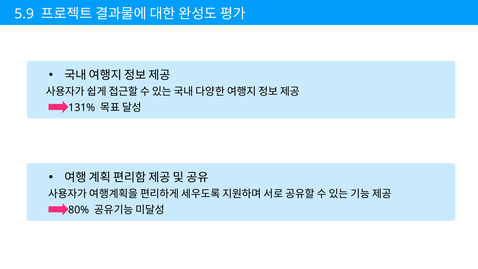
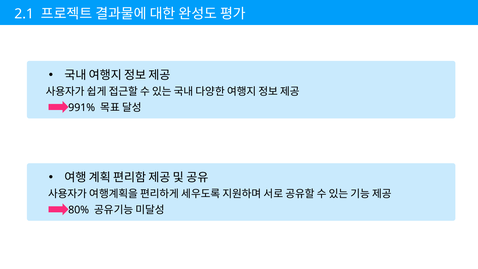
5.9: 5.9 -> 2.1 (24, 14)
131%: 131% -> 991% (82, 108)
